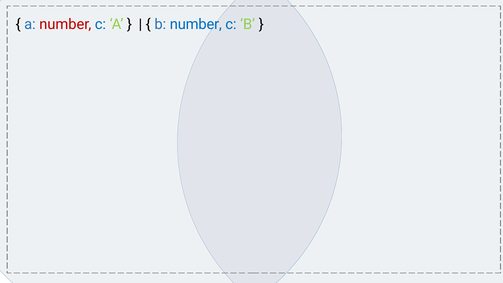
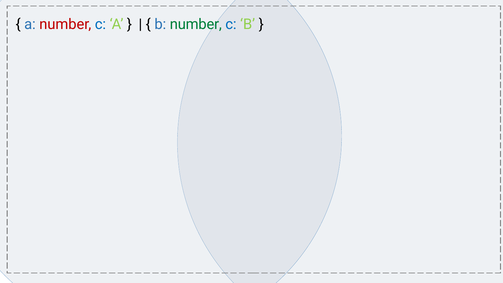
number colour: blue -> green (196, 24)
